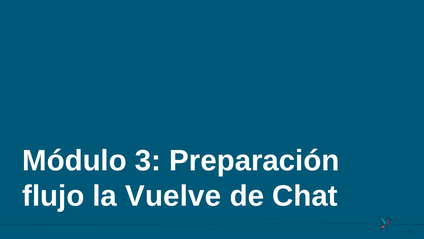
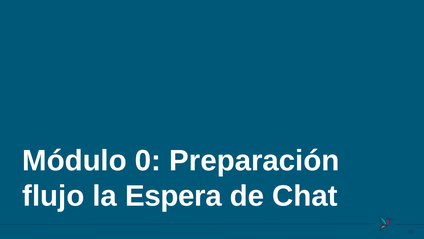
3: 3 -> 0 (148, 160)
Vuelve: Vuelve -> Espera (174, 196)
